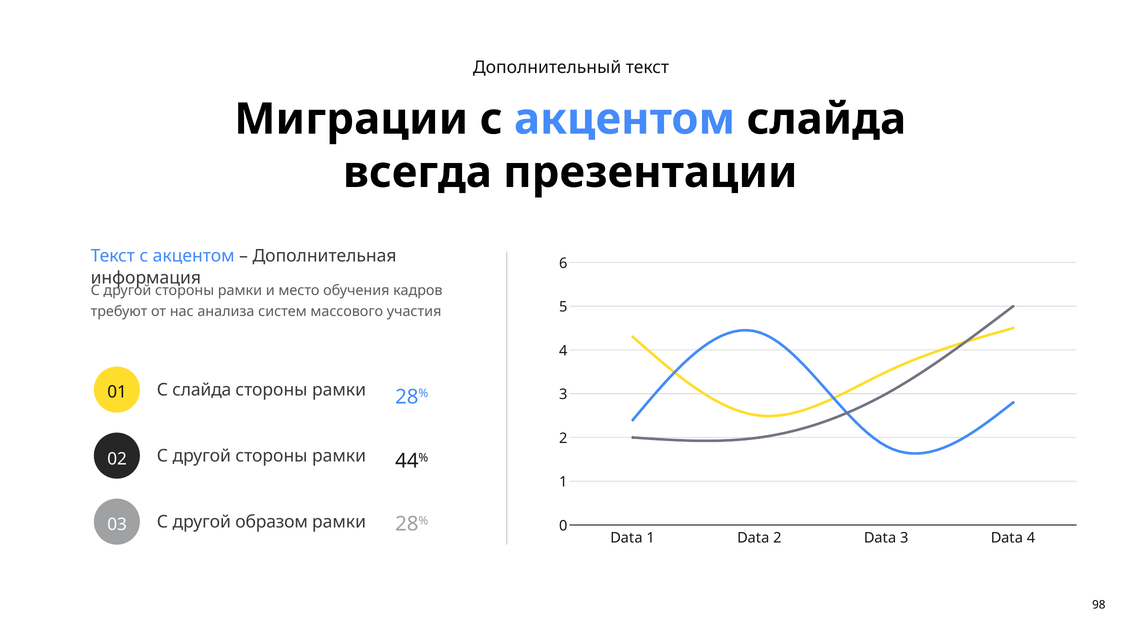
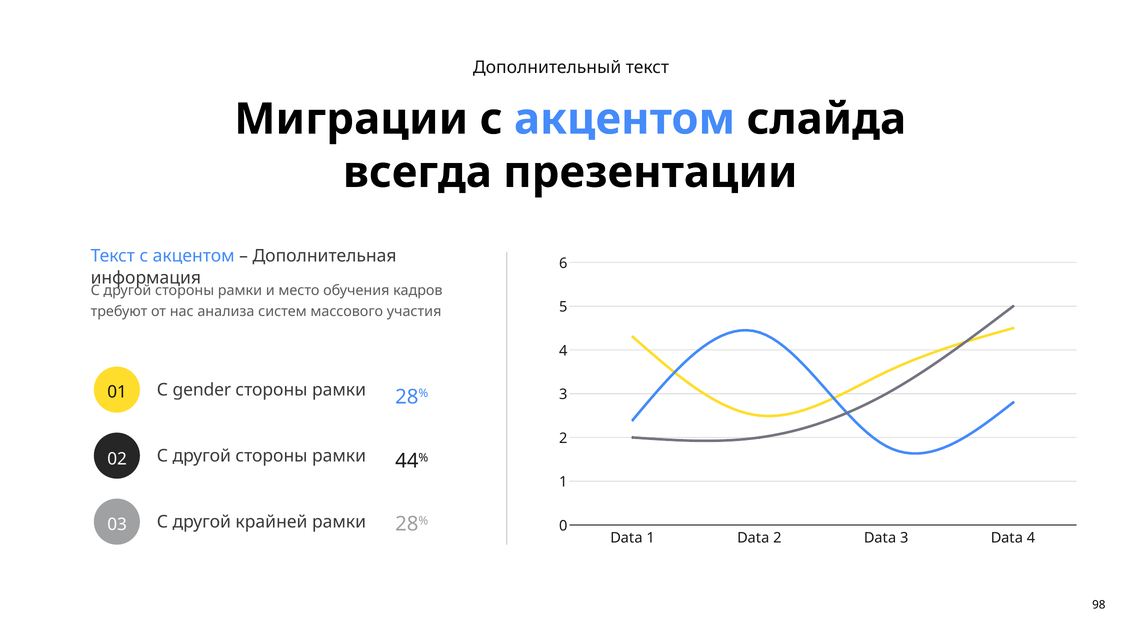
С слайда: слайда -> gender (202, 390)
образом: образом -> крайней (271, 522)
